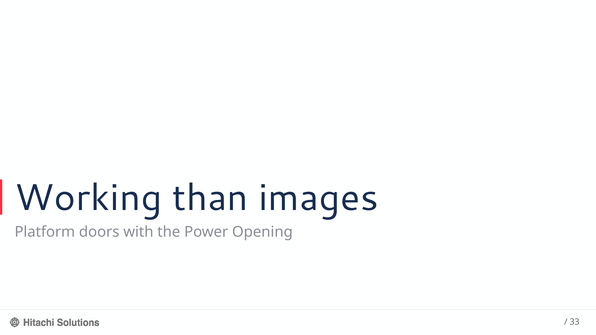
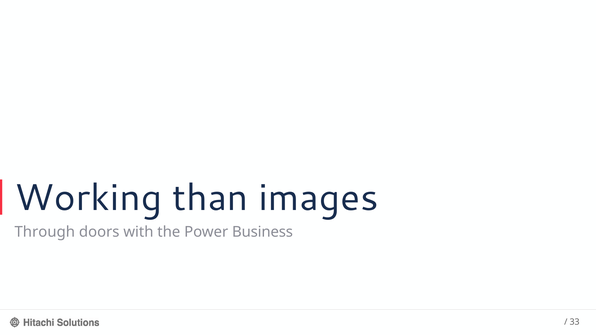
Platform: Platform -> Through (45, 232)
Opening: Opening -> Business (263, 232)
